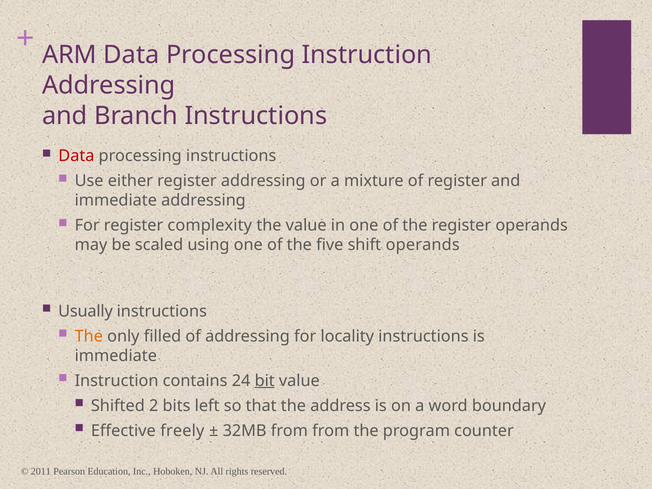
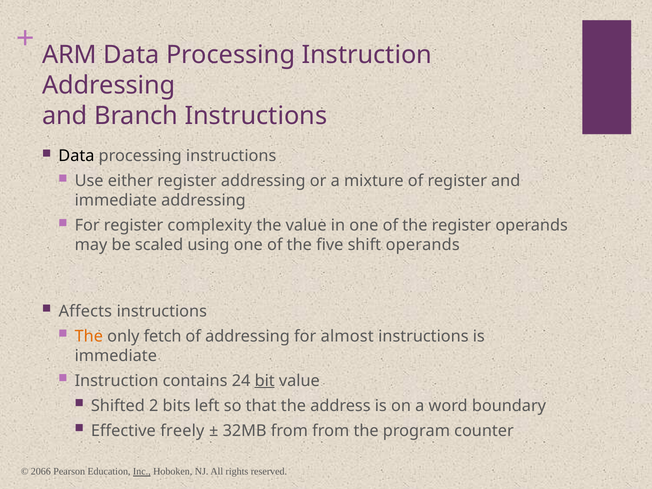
Data colour: red -> black (76, 156)
Usually: Usually -> Affects (85, 311)
filled: filled -> fetch (163, 336)
locality: locality -> almost (347, 336)
2011: 2011 -> 2066 (41, 472)
Inc underline: none -> present (142, 472)
